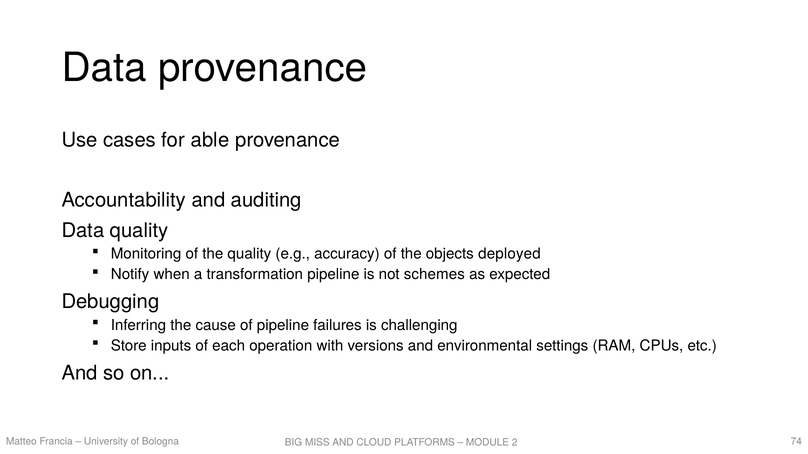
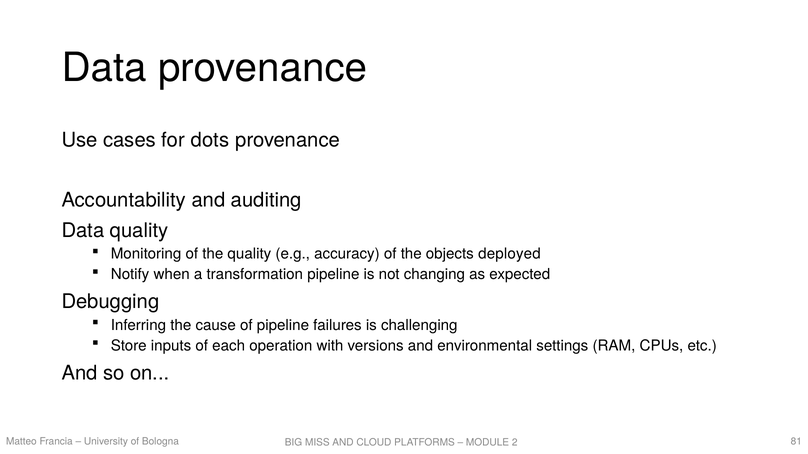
able: able -> dots (210, 140)
schemes: schemes -> changing (434, 275)
74: 74 -> 81 (796, 442)
